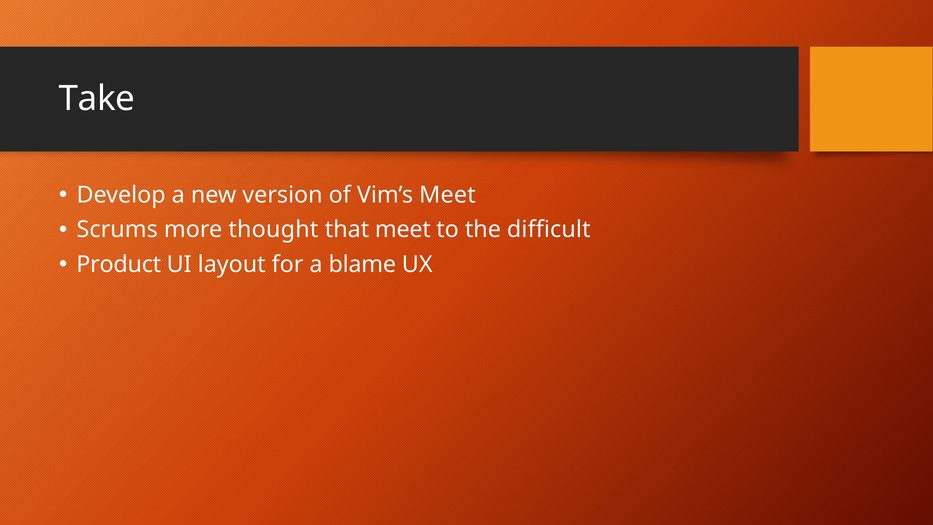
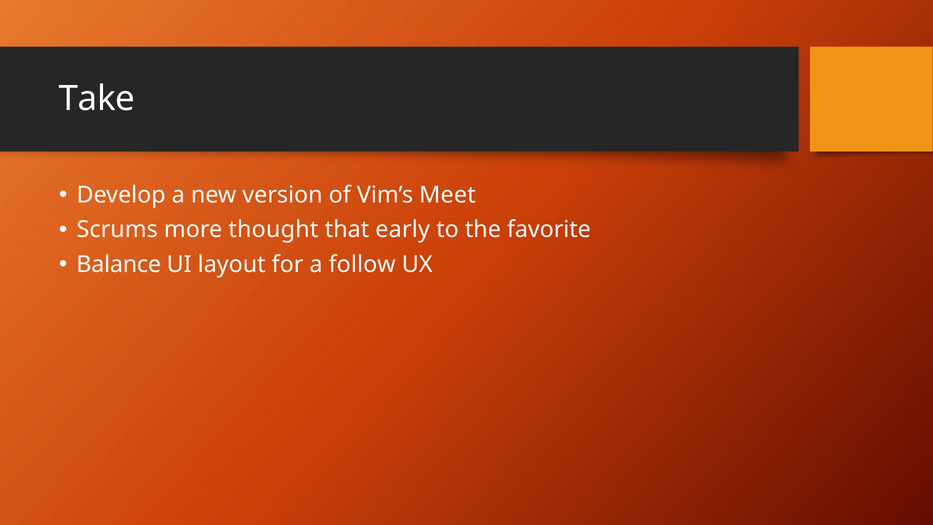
that meet: meet -> early (403, 230)
difficult: difficult -> favorite (549, 230)
Product: Product -> Balance (119, 265)
blame: blame -> follow (362, 265)
